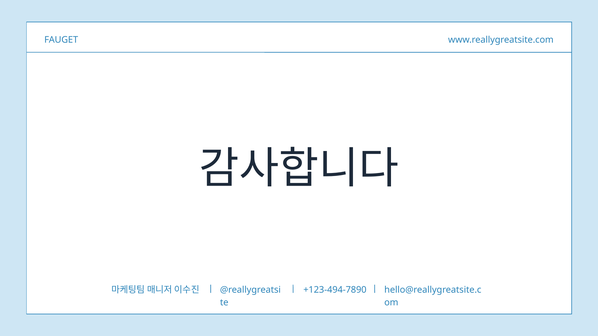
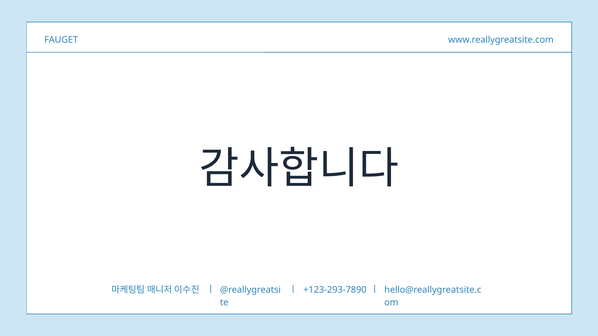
+123-494-7890: +123-494-7890 -> +123-293-7890 (335, 290)
